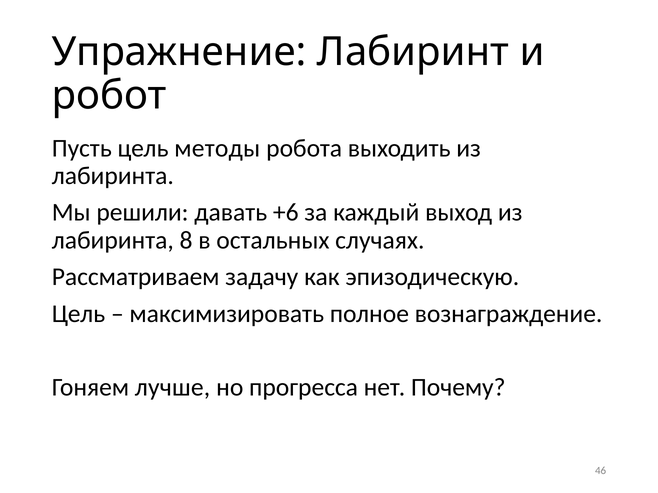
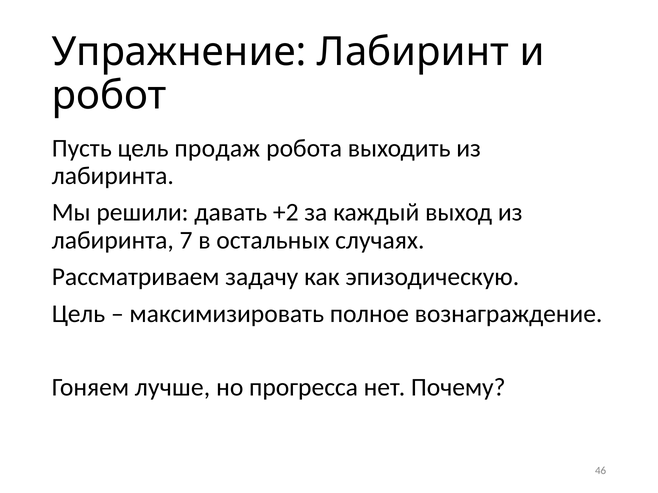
методы: методы -> продаж (217, 148)
+6: +6 -> +2 (286, 213)
8: 8 -> 7 (186, 240)
